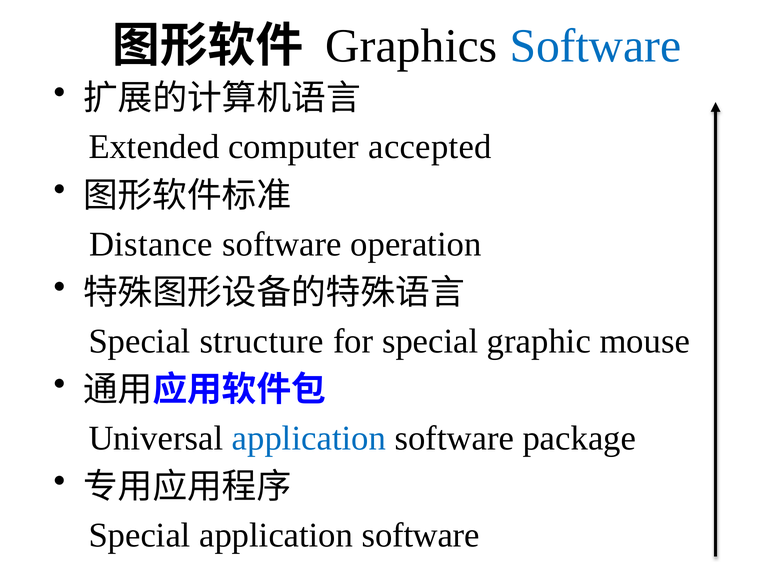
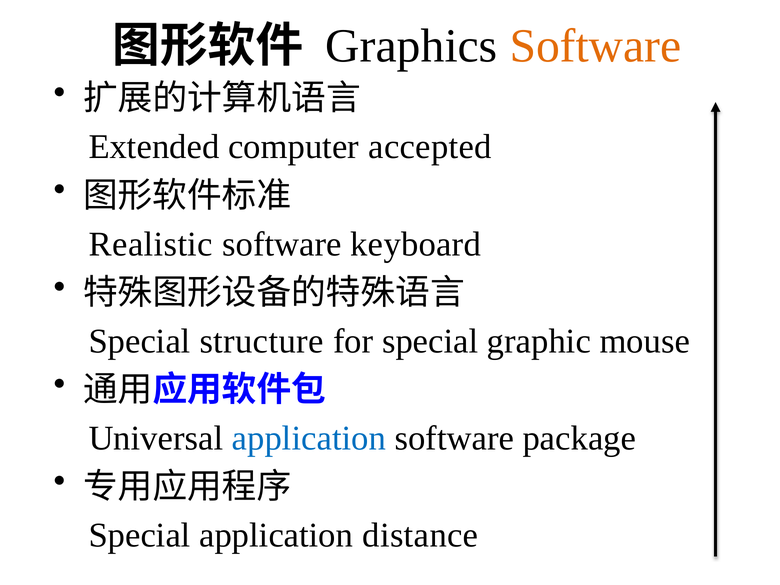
Software colour: blue -> orange (595, 46)
Distance: Distance -> Realistic (151, 244)
operation: operation -> keyboard (416, 244)
Special application software: software -> distance (420, 535)
